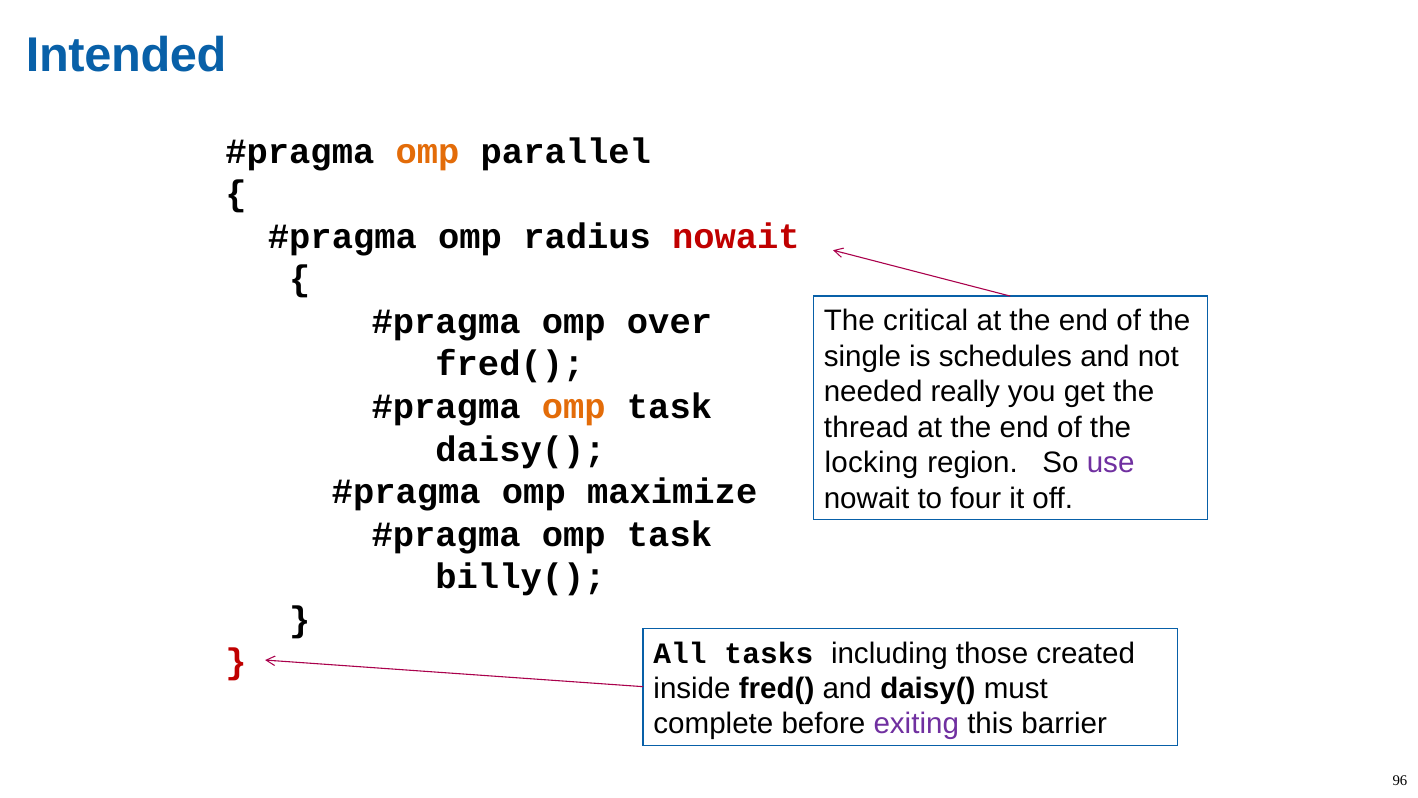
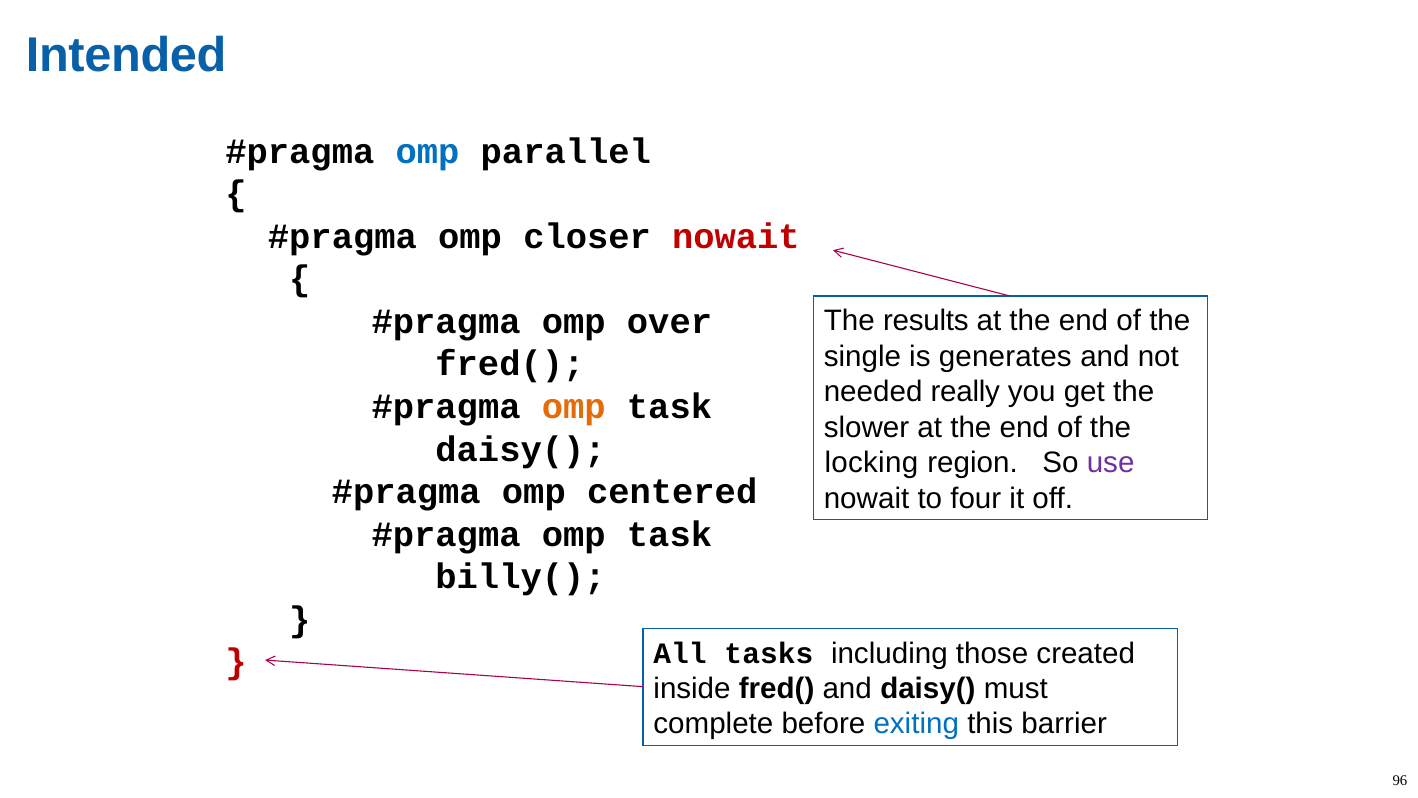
omp colour: orange -> blue (428, 151)
radius: radius -> closer (587, 236)
critical: critical -> results (926, 321)
schedules: schedules -> generates (1005, 356)
thread: thread -> slower (867, 427)
maximize: maximize -> centered (672, 492)
exiting colour: purple -> blue (916, 724)
